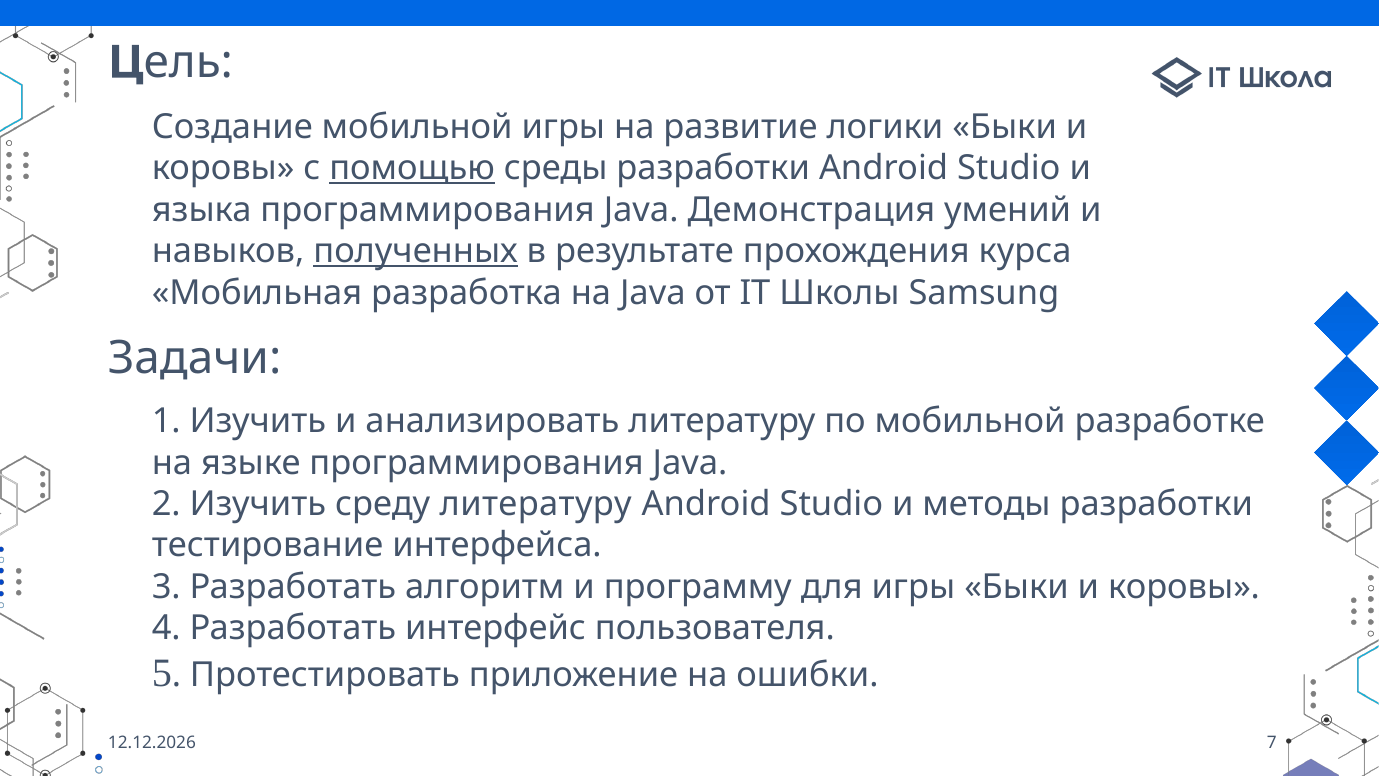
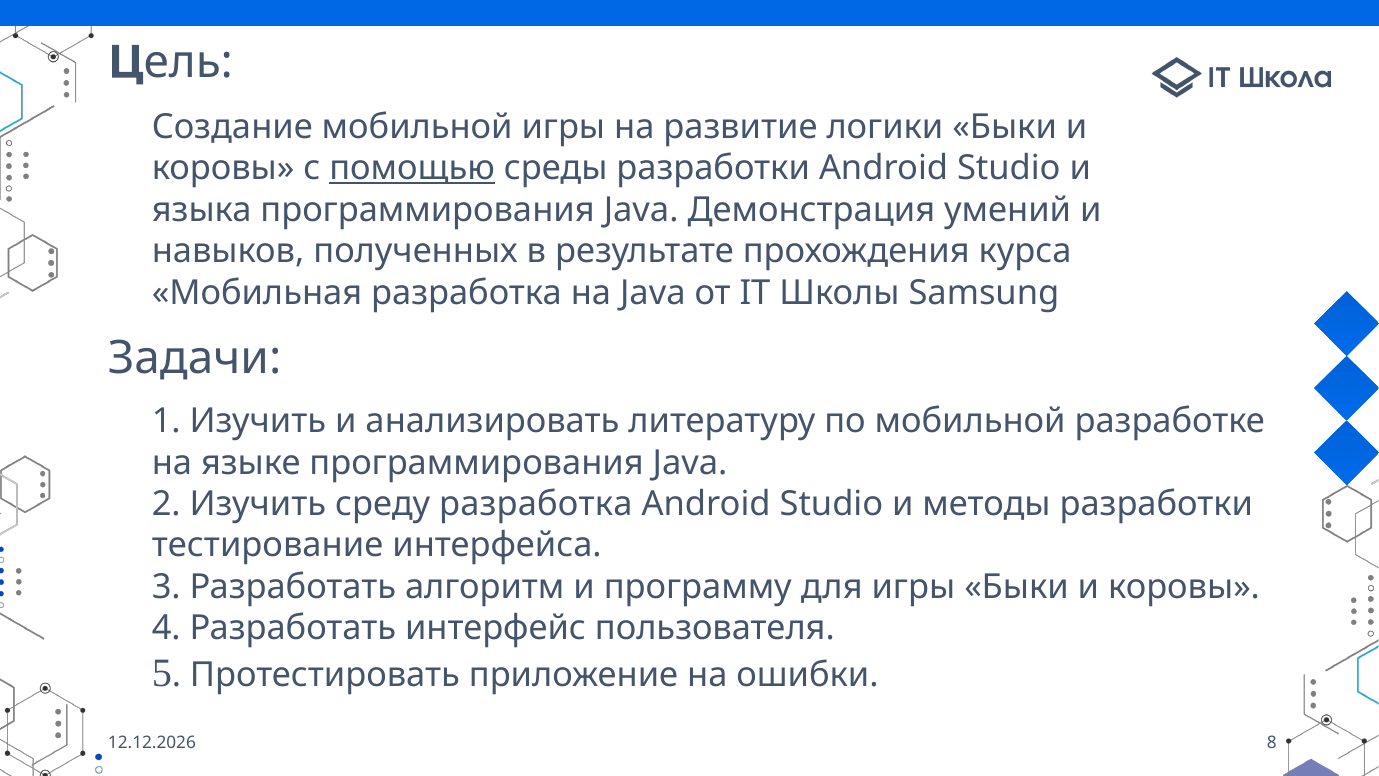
полученных underline: present -> none (416, 251)
среду литературу: литературу -> разработка (536, 504)
7: 7 -> 8 (1272, 742)
